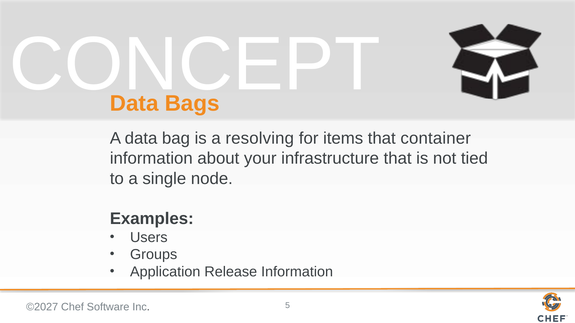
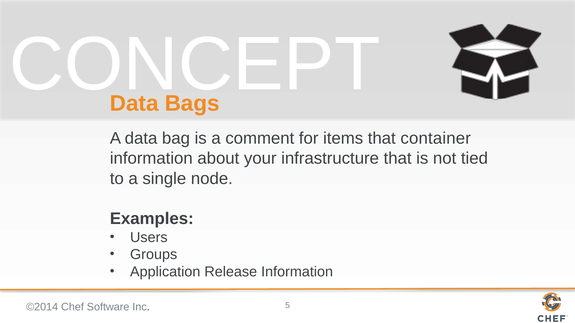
resolving: resolving -> comment (260, 138)
©2027: ©2027 -> ©2014 (42, 307)
